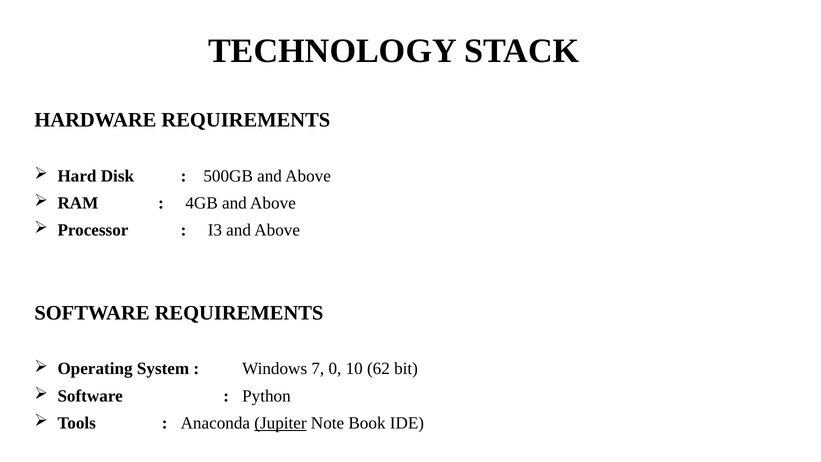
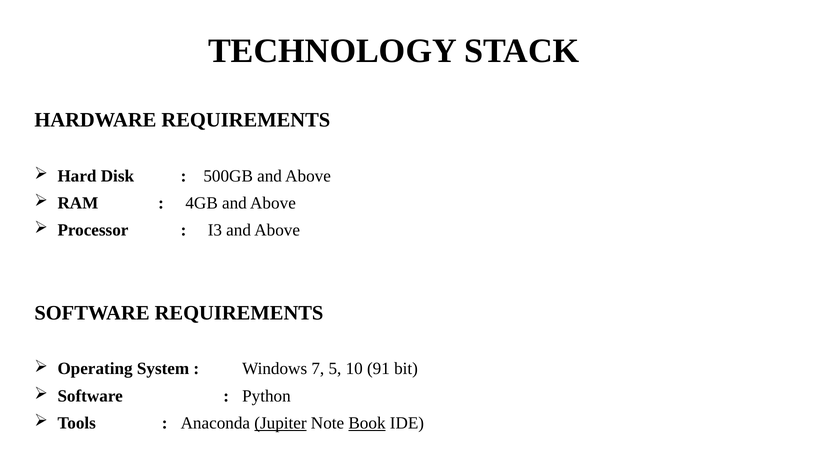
0: 0 -> 5 (335, 369)
62: 62 -> 91 (378, 369)
Book underline: none -> present (367, 423)
